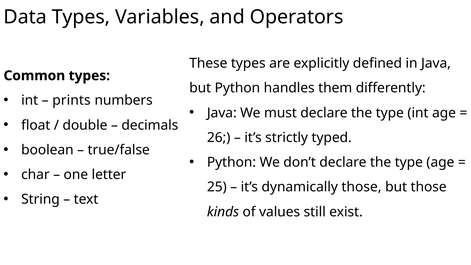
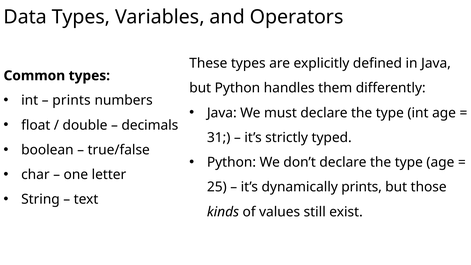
26: 26 -> 31 (219, 138)
dynamically those: those -> prints (362, 187)
